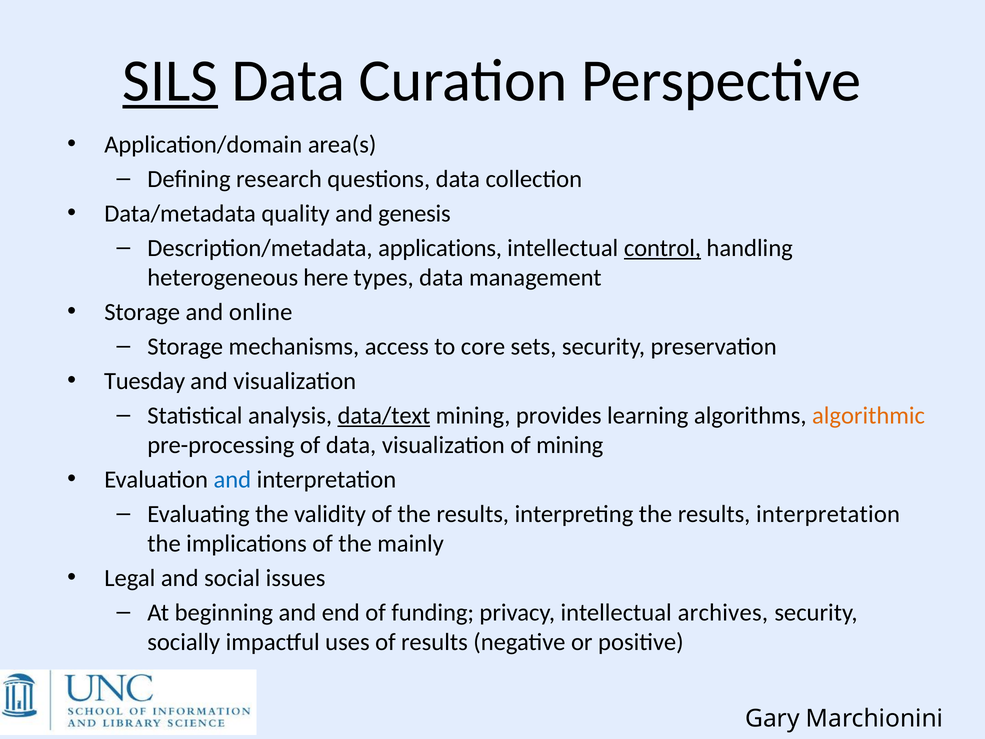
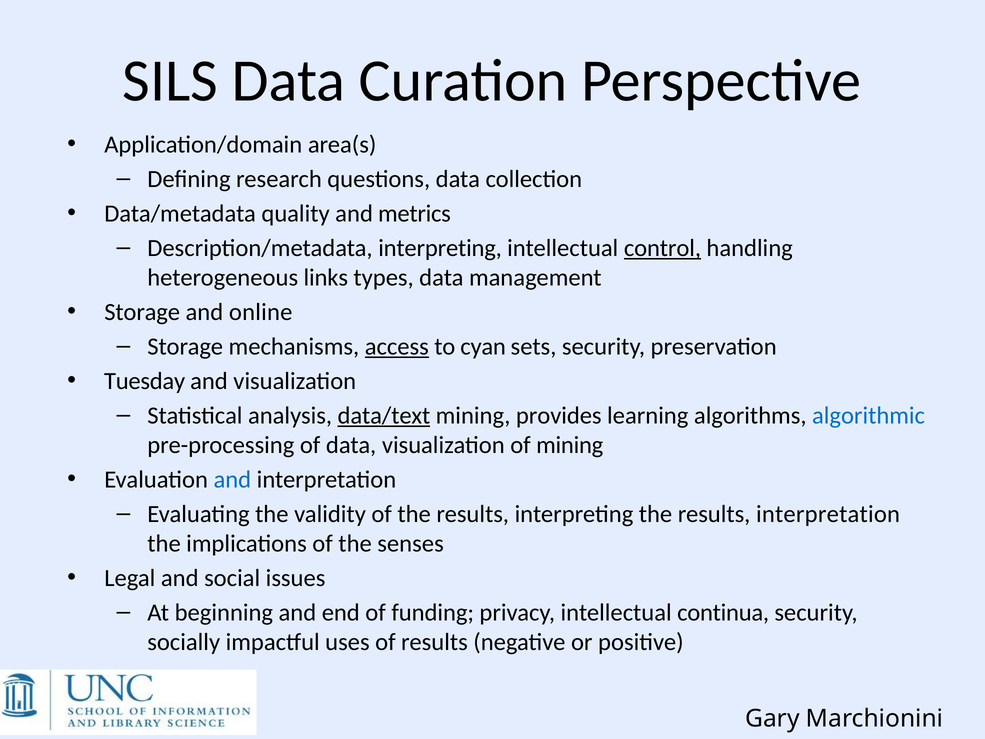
SILS underline: present -> none (170, 81)
genesis: genesis -> metrics (414, 213)
Description/metadata applications: applications -> interpreting (440, 248)
here: here -> links (326, 278)
access underline: none -> present (397, 346)
core: core -> cyan (483, 346)
algorithmic colour: orange -> blue (869, 415)
mainly: mainly -> senses (411, 543)
archives: archives -> continua (723, 612)
